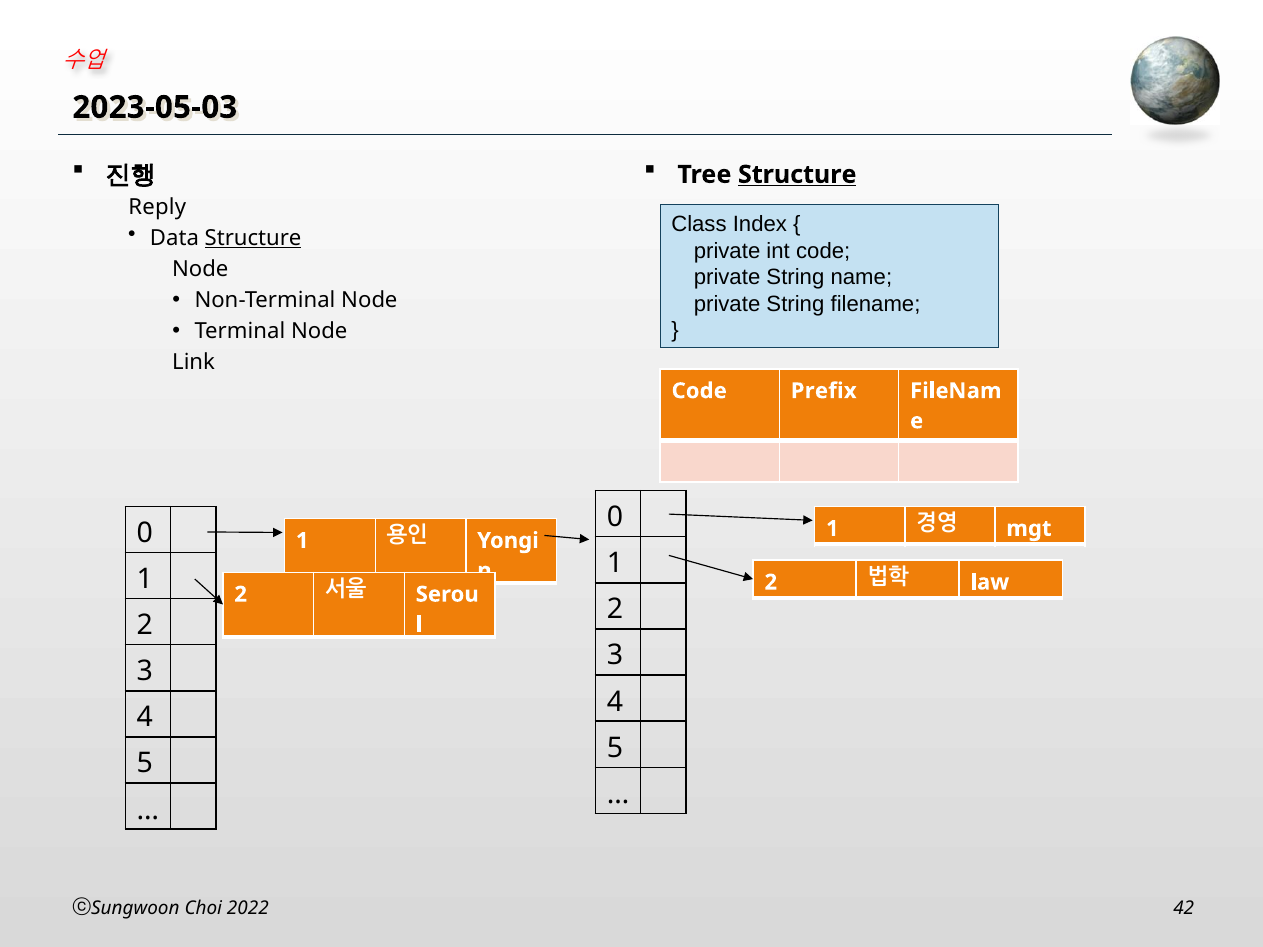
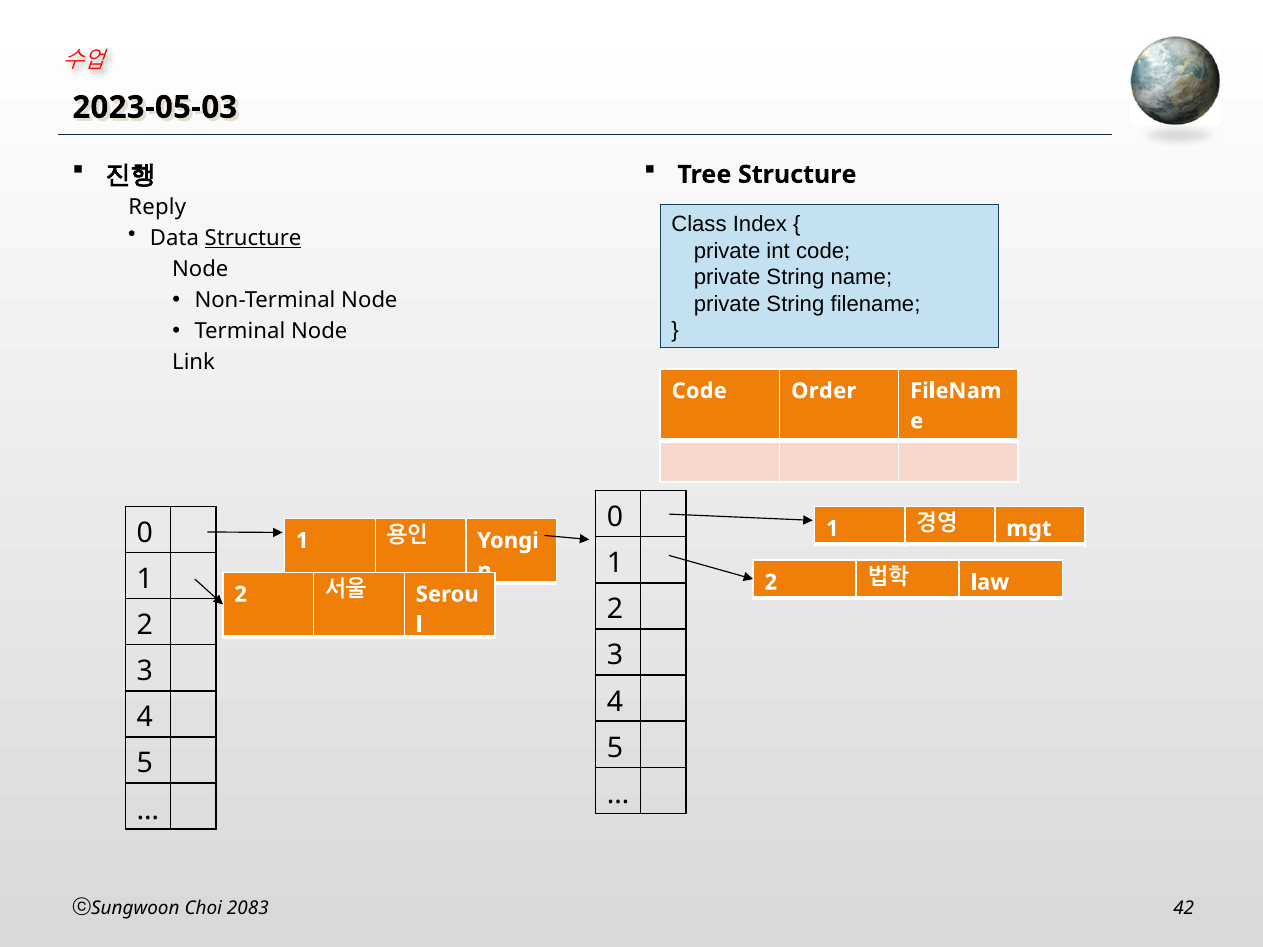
Structure underline: present -> none (797, 175)
Prefix: Prefix -> Order (824, 391)
2022: 2022 -> 2083 (248, 909)
